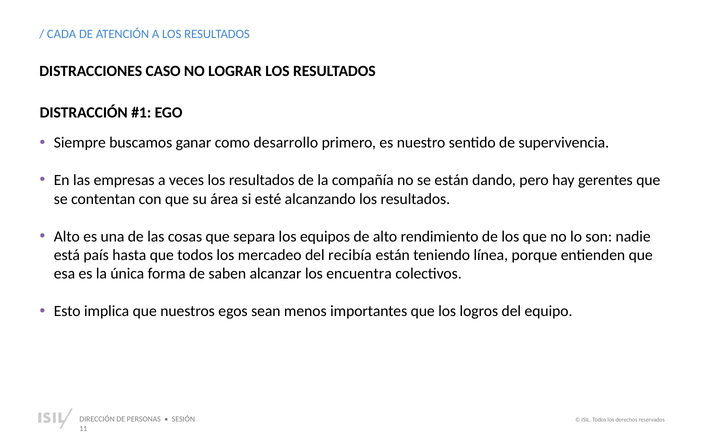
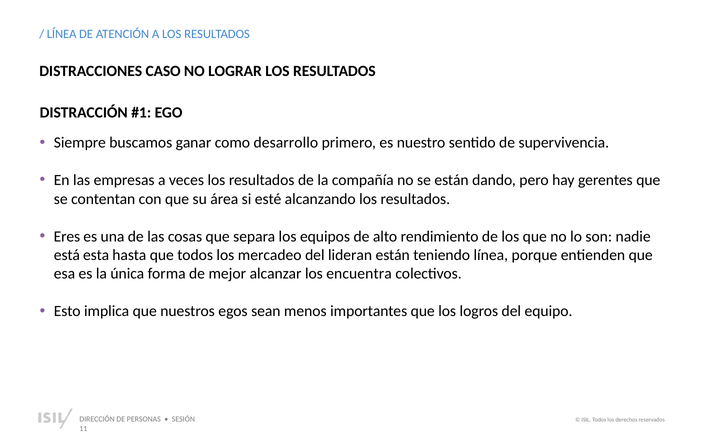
CADA: CADA -> LÍNEA (62, 34)
Alto: Alto -> Eres (67, 236)
país: país -> esta (96, 255)
recibía: recibía -> lideran (350, 255)
saben: saben -> mejor (227, 274)
